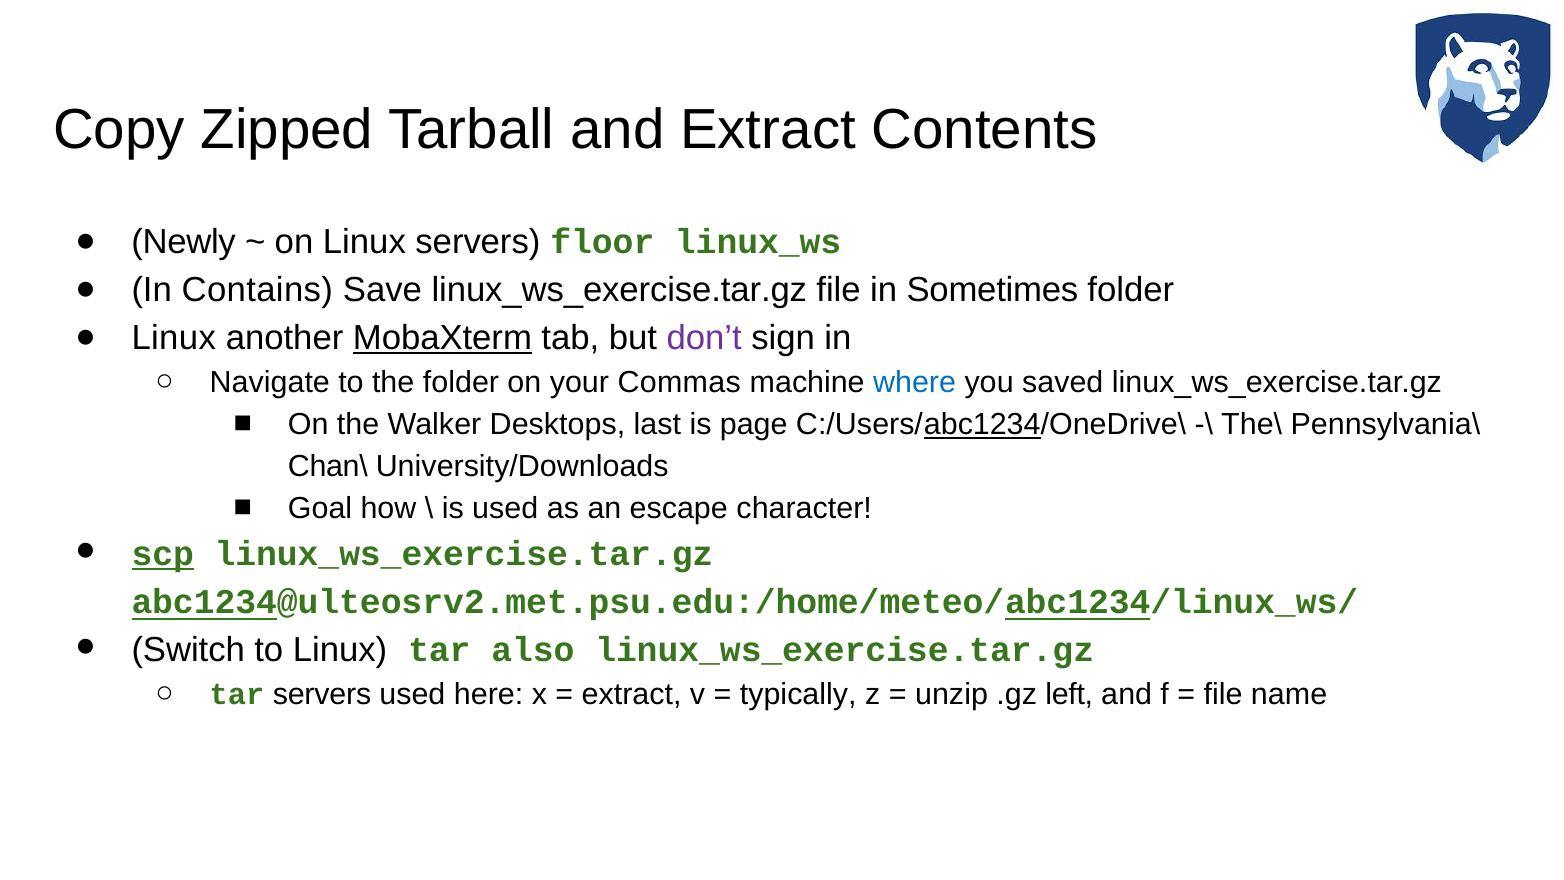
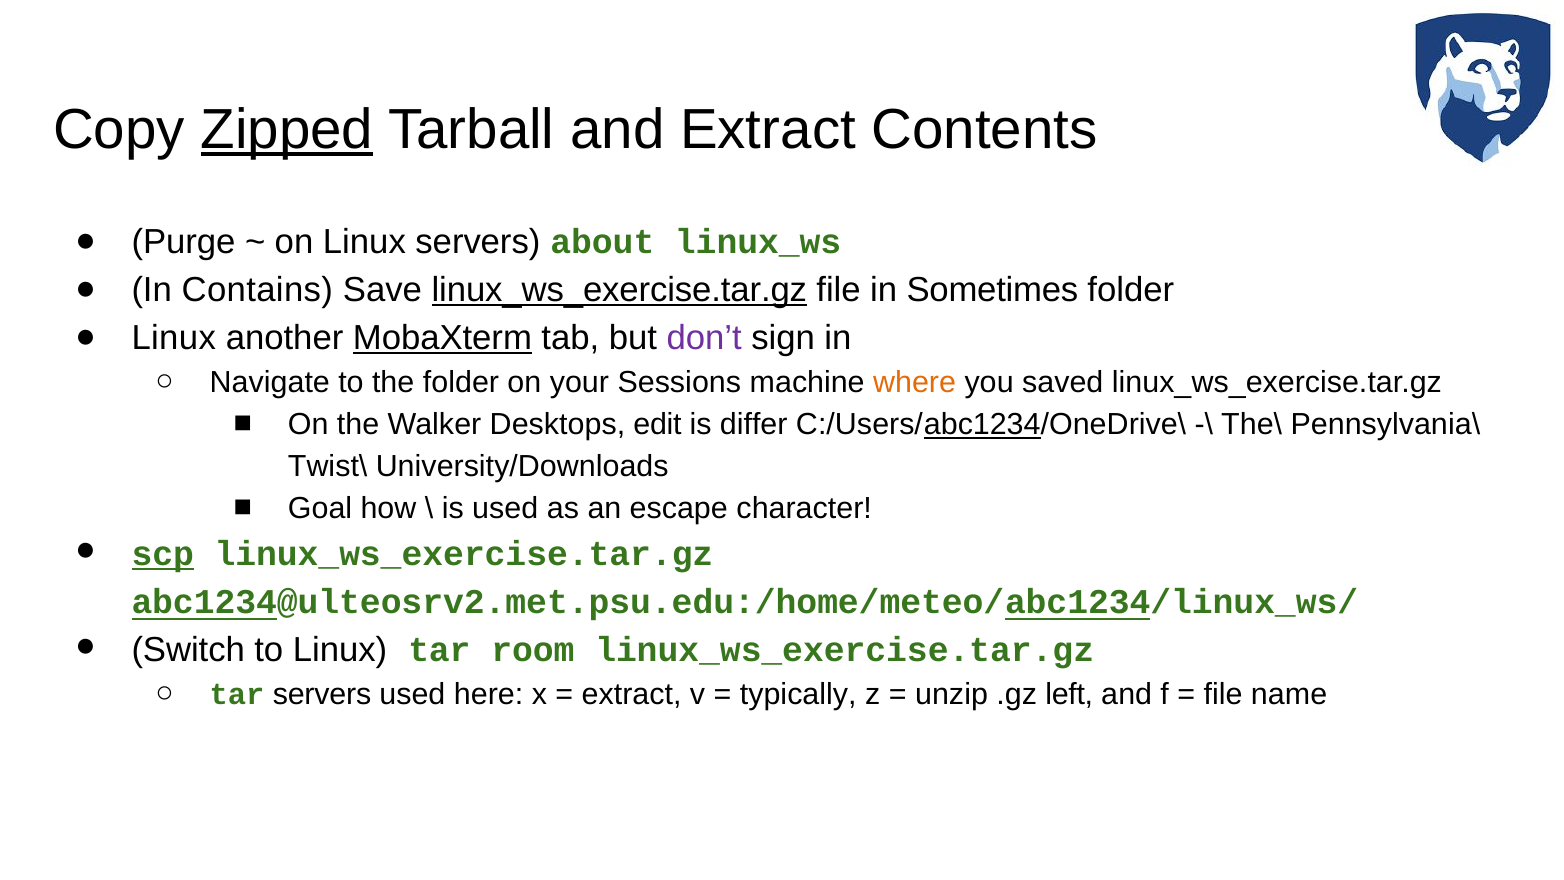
Zipped underline: none -> present (287, 130)
Newly: Newly -> Purge (184, 242)
floor: floor -> about (602, 242)
linux_ws_exercise.tar.gz underline: none -> present (619, 290)
Commas: Commas -> Sessions (679, 382)
where colour: blue -> orange (915, 382)
last: last -> edit (658, 424)
page: page -> differ (754, 424)
Chan\: Chan\ -> Twist\ (328, 466)
also: also -> room (533, 650)
